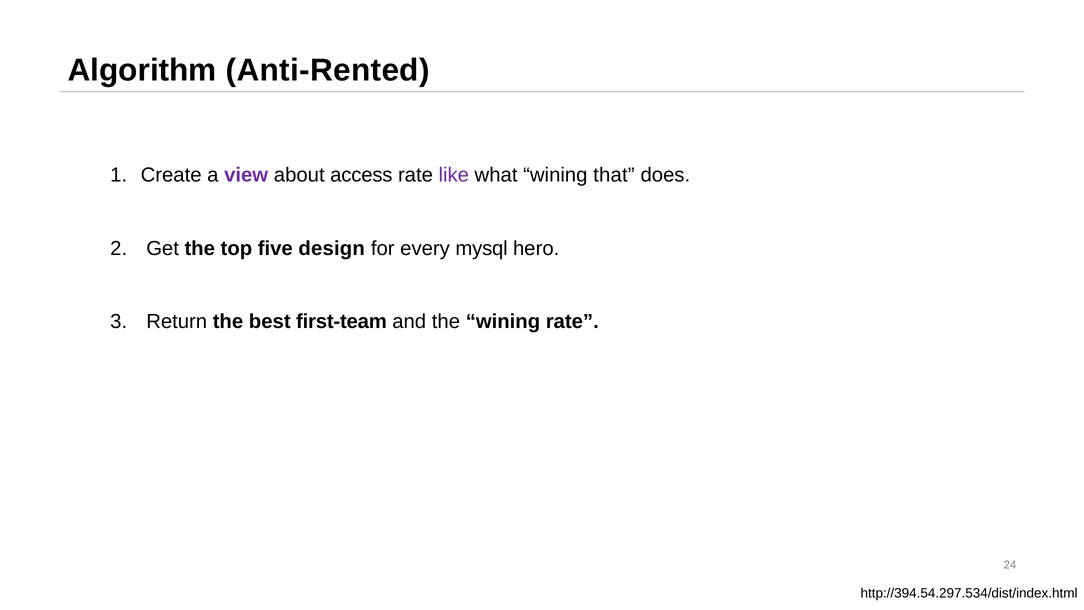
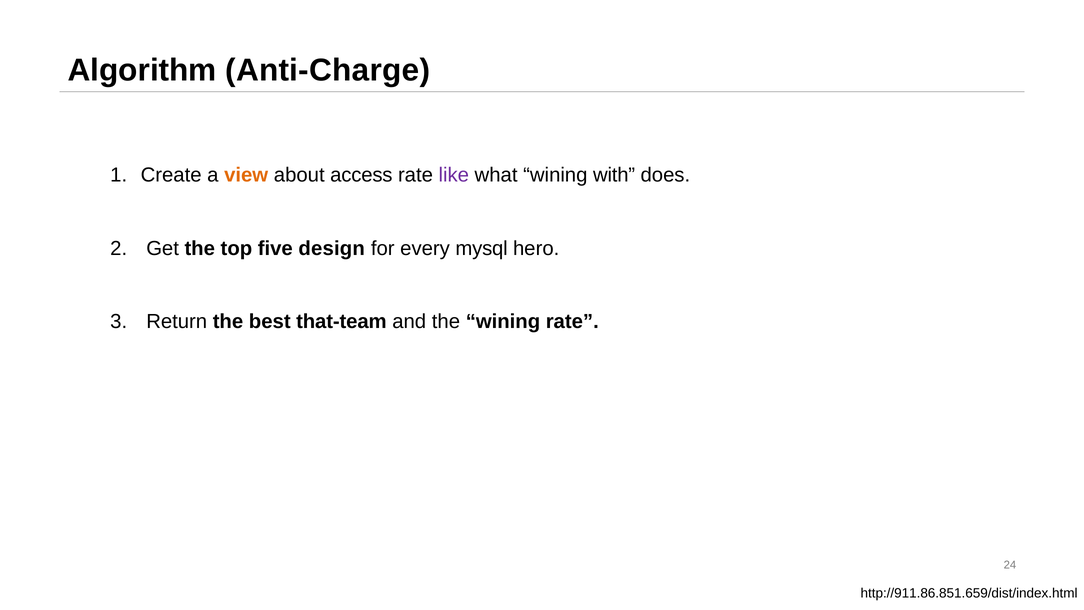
Anti-Rented: Anti-Rented -> Anti-Charge (328, 70)
view colour: purple -> orange (246, 175)
that: that -> with (614, 175)
first-team: first-team -> that-team (341, 322)
http://394.54.297.534/dist/index.html: http://394.54.297.534/dist/index.html -> http://911.86.851.659/dist/index.html (969, 593)
